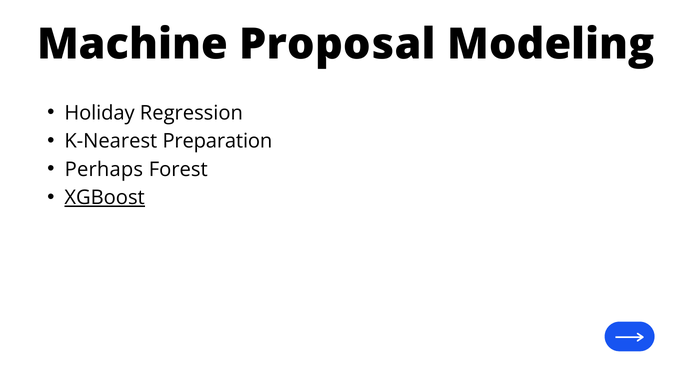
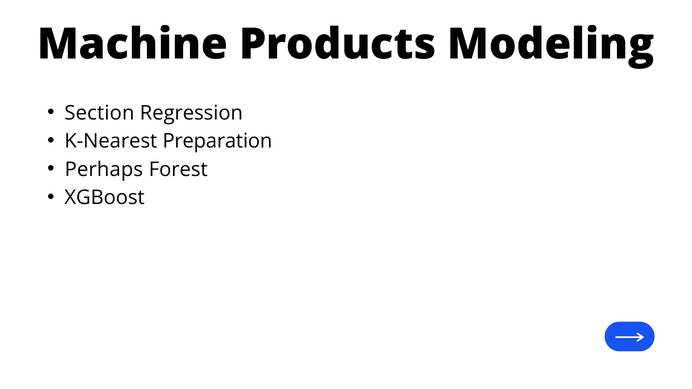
Proposal: Proposal -> Products (338, 45)
Holiday: Holiday -> Section (99, 113)
XGBoost underline: present -> none (105, 198)
